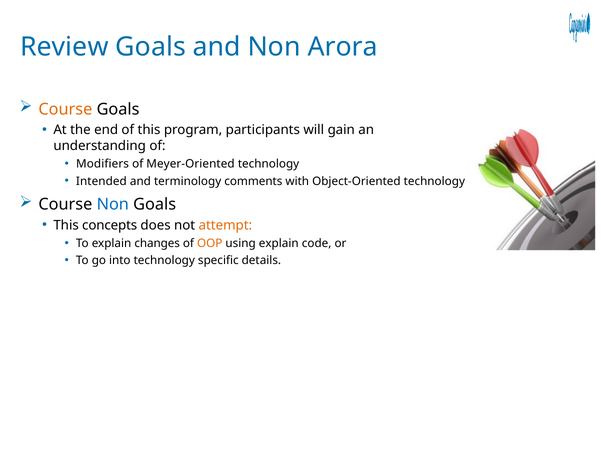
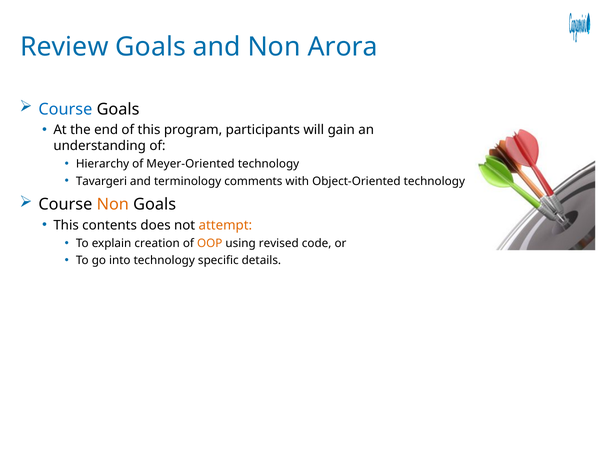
Course colour: orange -> blue (65, 109)
Modifiers: Modifiers -> Hierarchy (103, 164)
Intended: Intended -> Tavargeri (101, 181)
Non colour: blue -> orange (113, 204)
concepts: concepts -> contents (110, 225)
changes: changes -> creation (157, 243)
using explain: explain -> revised (279, 243)
